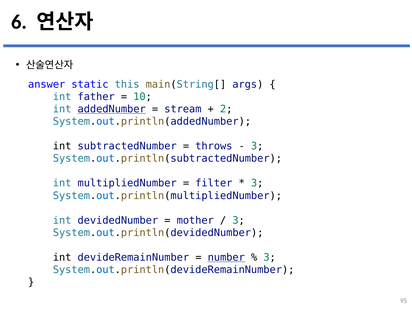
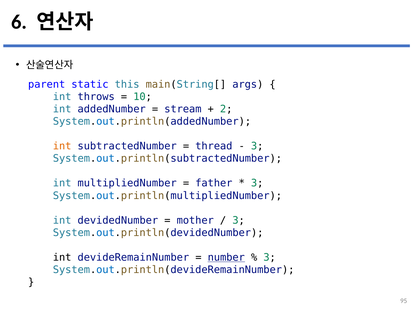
answer: answer -> parent (47, 84)
father: father -> throws (96, 97)
addedNumber underline: present -> none (112, 109)
int colour: black -> orange (62, 146)
throws: throws -> thread (214, 146)
filter: filter -> father (214, 183)
